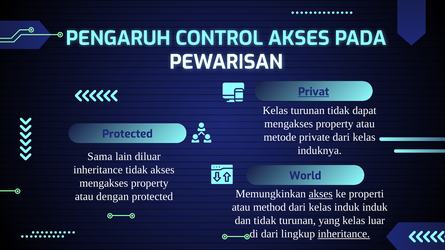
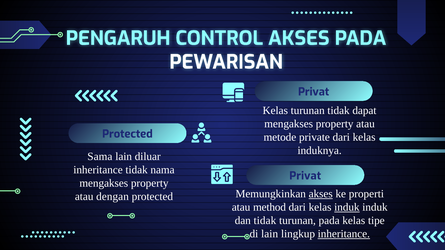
Privat underline: present -> none (314, 92)
tidak akses: akses -> nama (163, 170)
World: World -> Privat (305, 176)
induk underline: none -> present (347, 207)
turunan yang: yang -> pada (329, 221)
luar: luar -> tipe (376, 221)
di dari: dari -> lain (270, 234)
